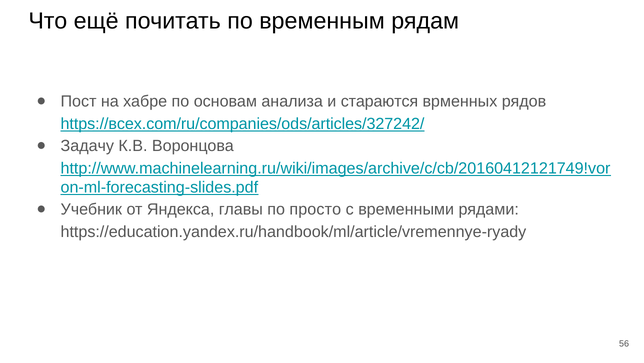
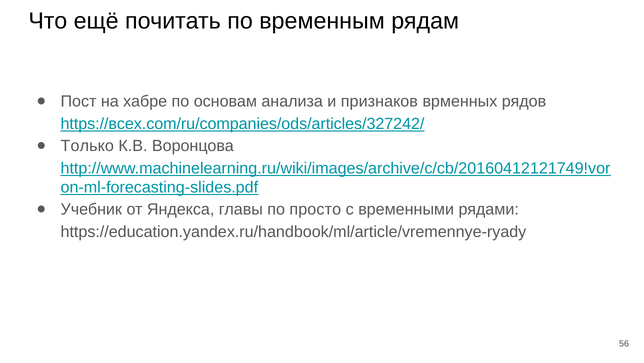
стараются: стараются -> признаков (379, 101)
Задачу: Задачу -> Только (87, 146)
